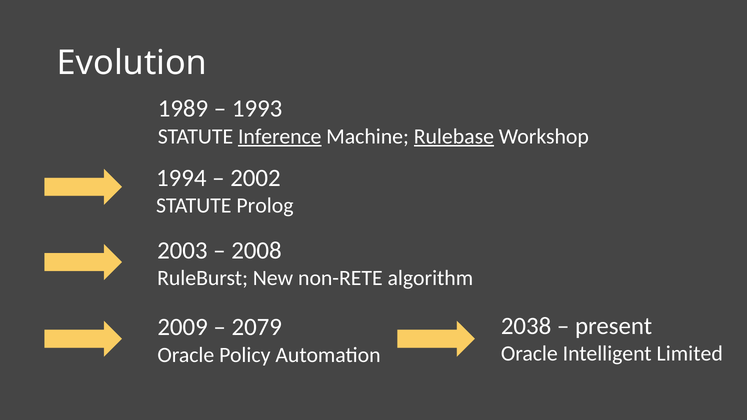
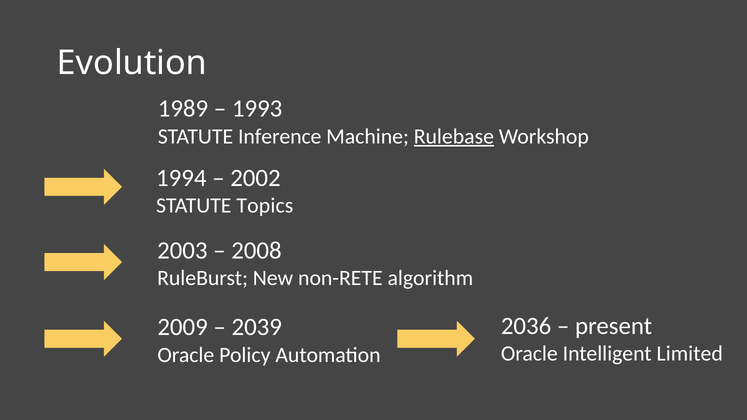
Inference underline: present -> none (280, 136)
Prolog: Prolog -> Topics (265, 206)
2038: 2038 -> 2036 (526, 326)
2079: 2079 -> 2039 (257, 327)
